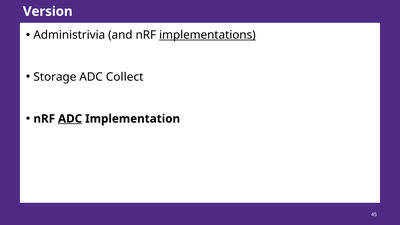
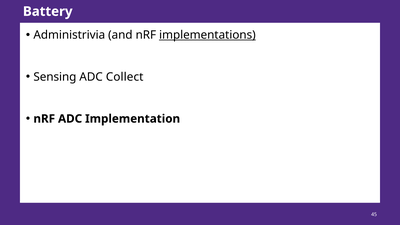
Version: Version -> Battery (48, 11)
Storage: Storage -> Sensing (55, 77)
ADC underline: present -> none (70, 119)
